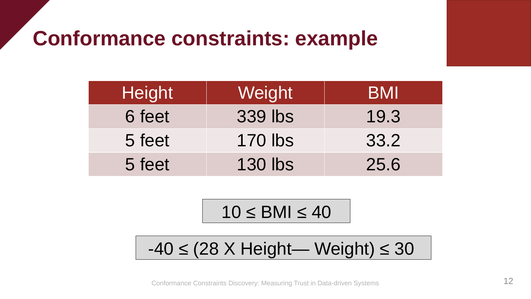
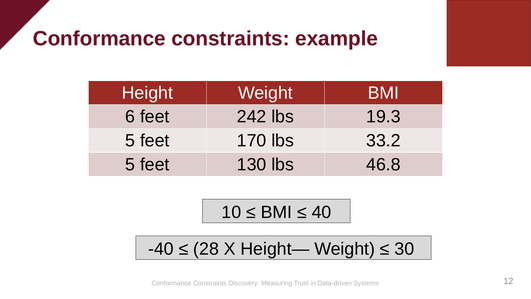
339: 339 -> 242 (252, 117)
25.6: 25.6 -> 46.8 (383, 164)
